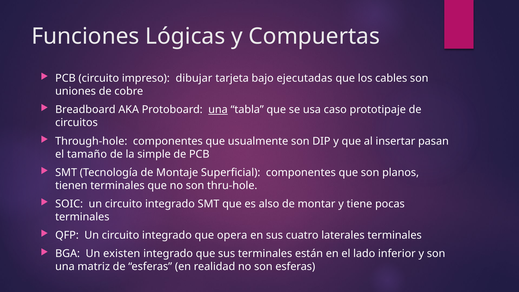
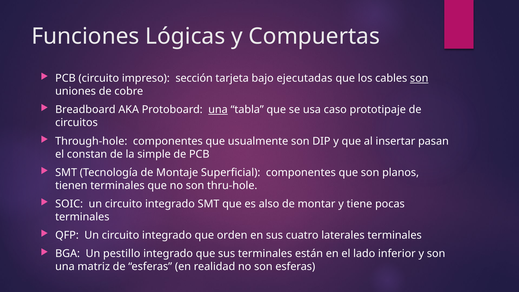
dibujar: dibujar -> sección (194, 78)
son underline: none -> present (419, 78)
tamaño: tamaño -> constan (87, 154)
opera: opera -> orden (232, 235)
existen: existen -> pestillo (122, 254)
